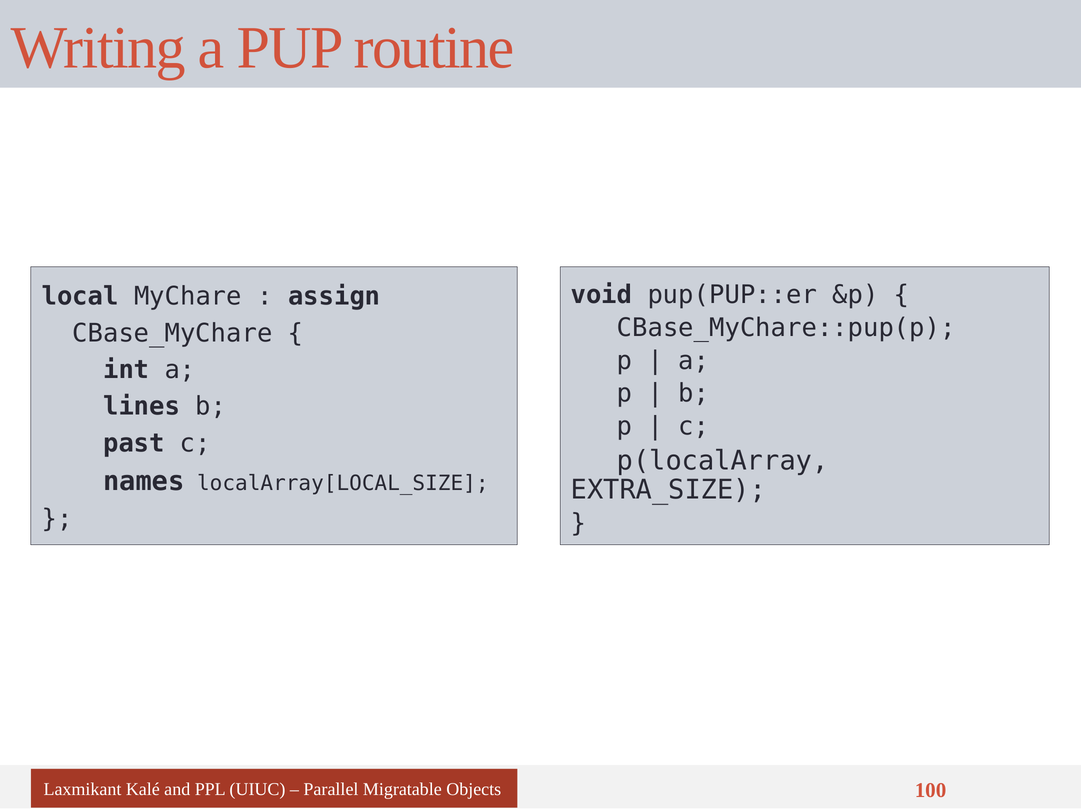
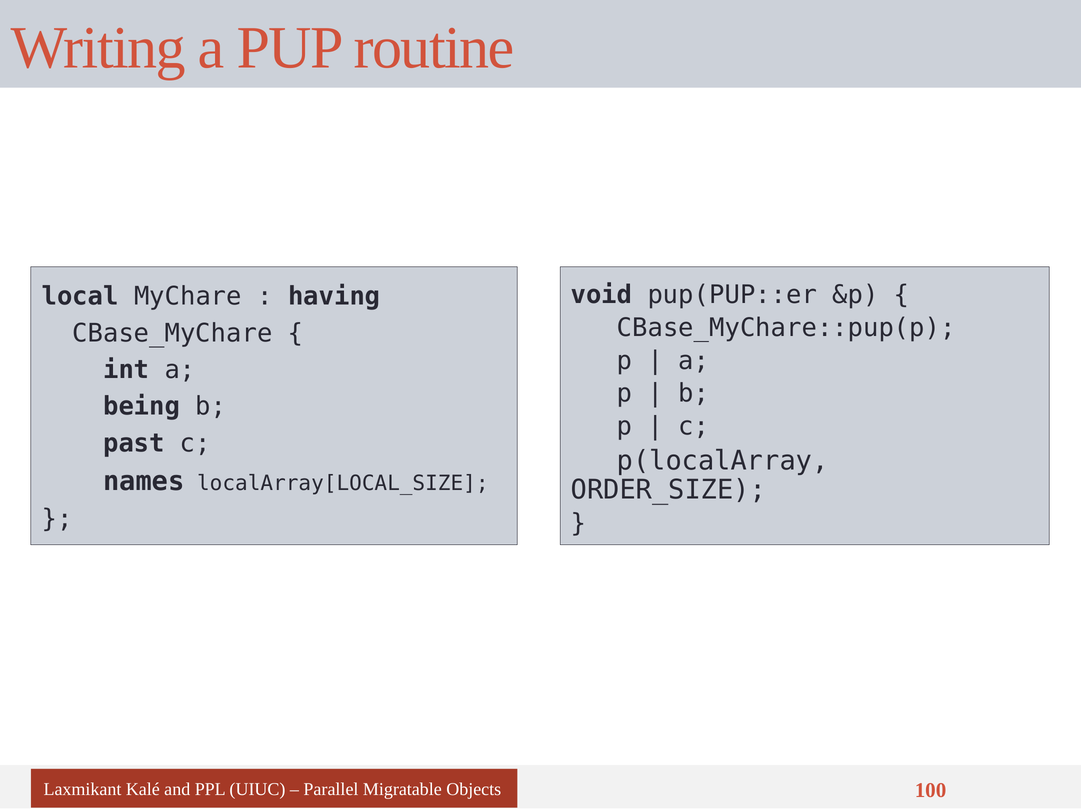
assign: assign -> having (334, 296)
lines: lines -> being (142, 406)
EXTRA_SIZE: EXTRA_SIZE -> ORDER_SIZE (668, 490)
